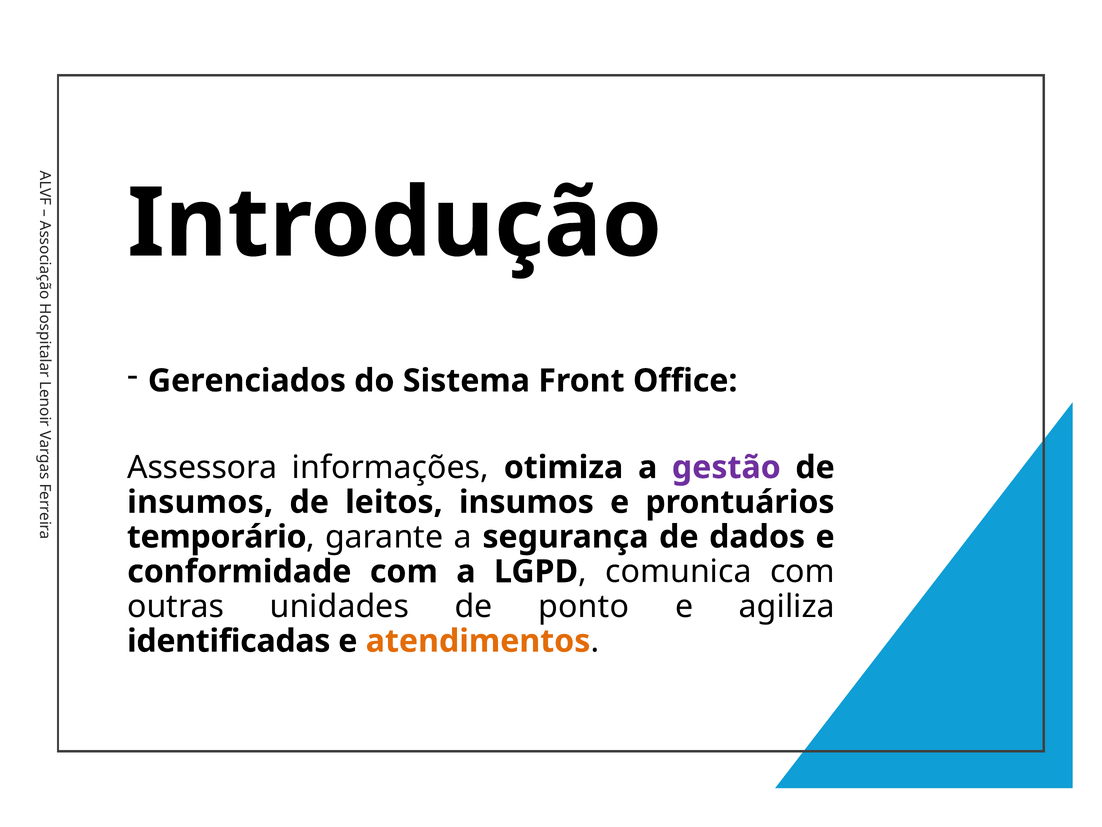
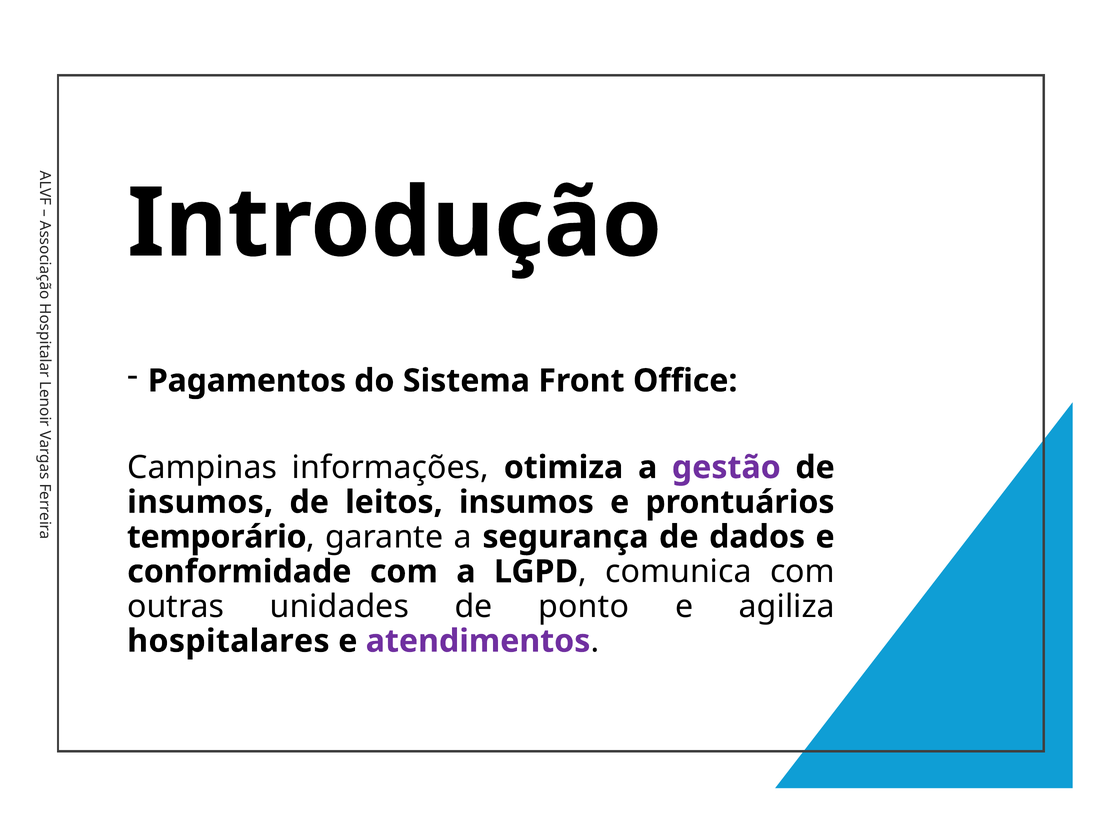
Gerenciados: Gerenciados -> Pagamentos (247, 381)
Assessora: Assessora -> Campinas (202, 467)
identificadas: identificadas -> hospitalares (228, 641)
atendimentos colour: orange -> purple (478, 641)
